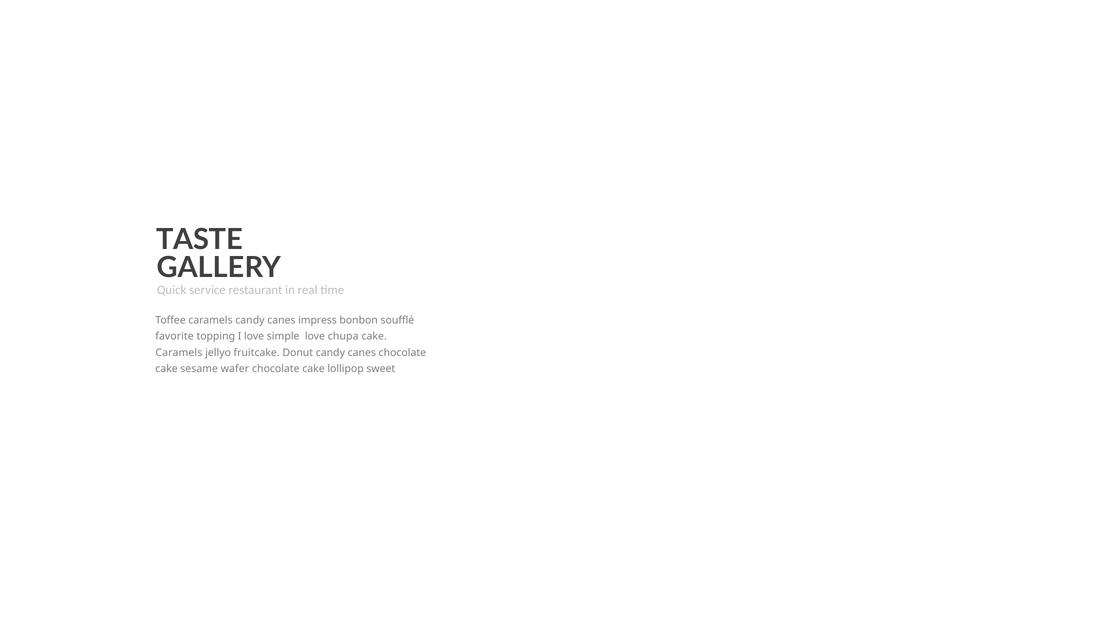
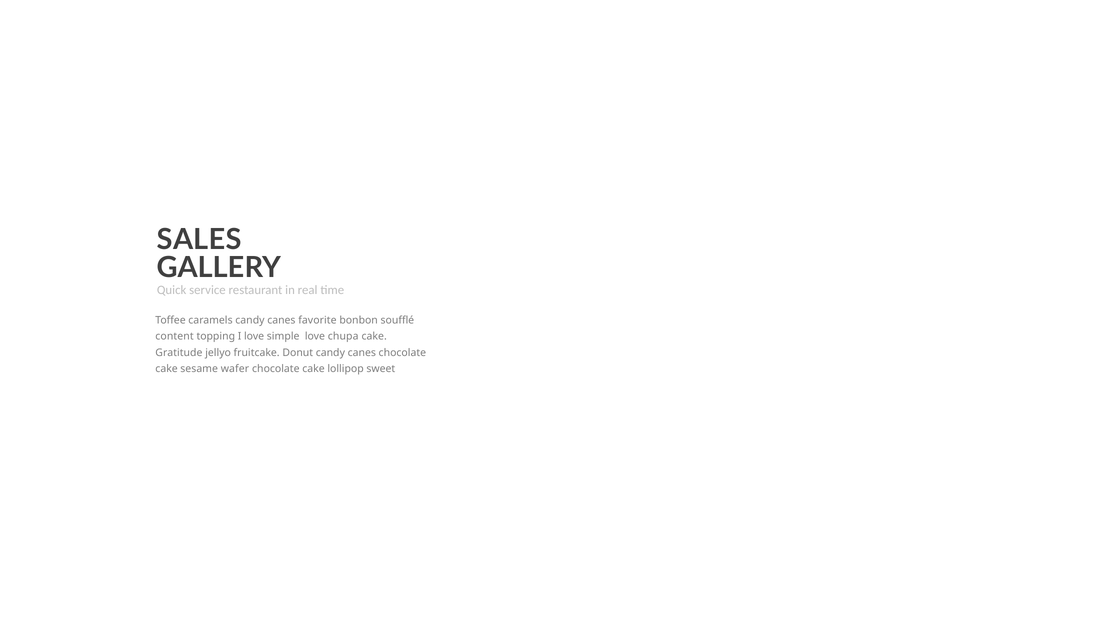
TASTE: TASTE -> SALES (199, 240)
impress: impress -> favorite (317, 320)
favorite: favorite -> content (175, 337)
Caramels: Caramels -> Gratitude (179, 353)
